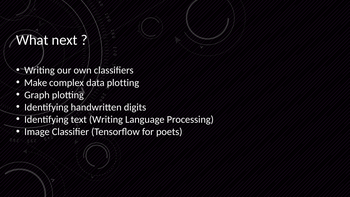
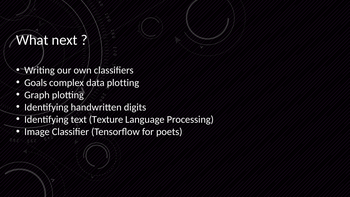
Make: Make -> Goals (36, 83)
text Writing: Writing -> Texture (106, 119)
